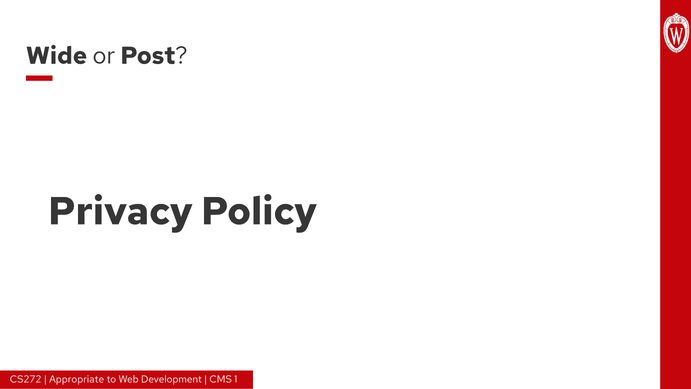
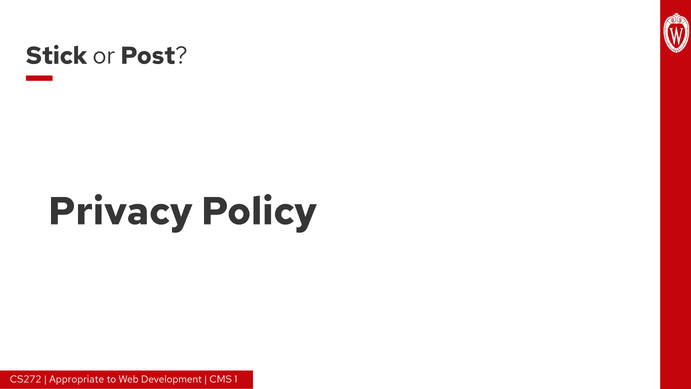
Wide: Wide -> Stick (57, 56)
